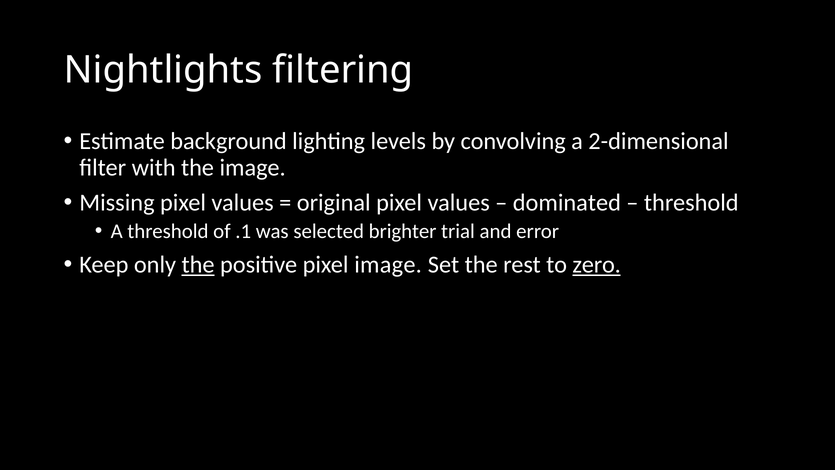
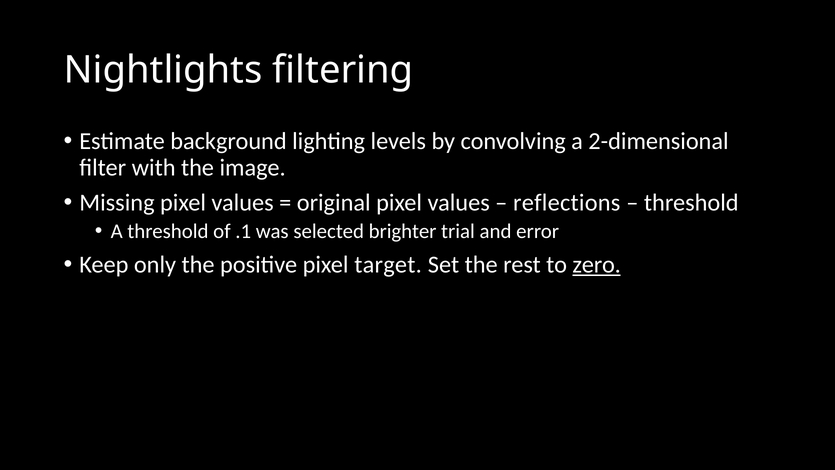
dominated: dominated -> reflections (567, 202)
the underline: present -> none (198, 264)
pixel image: image -> target (388, 264)
